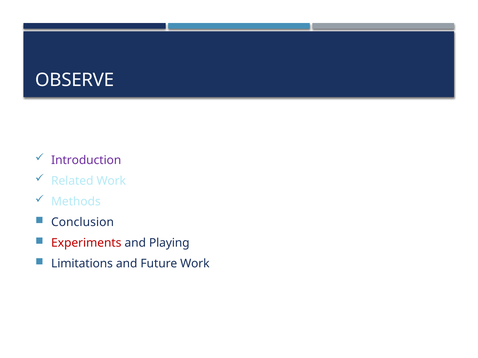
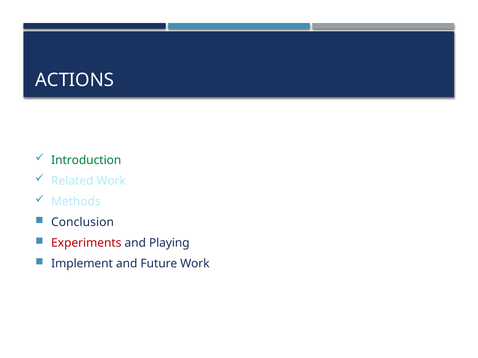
OBSERVE: OBSERVE -> ACTIONS (75, 80)
Introduction colour: purple -> green (86, 160)
Limitations: Limitations -> Implement (82, 264)
